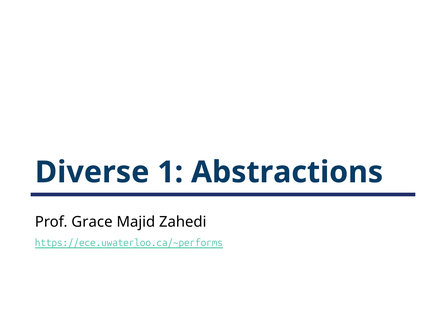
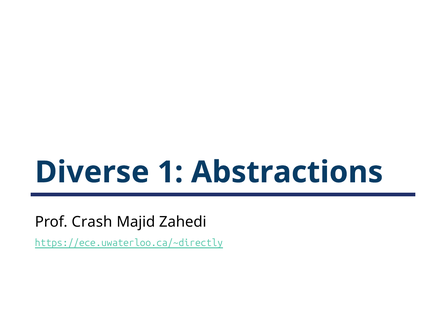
Grace: Grace -> Crash (92, 222)
https://ece.uwaterloo.ca/~performs: https://ece.uwaterloo.ca/~performs -> https://ece.uwaterloo.ca/~directly (129, 242)
